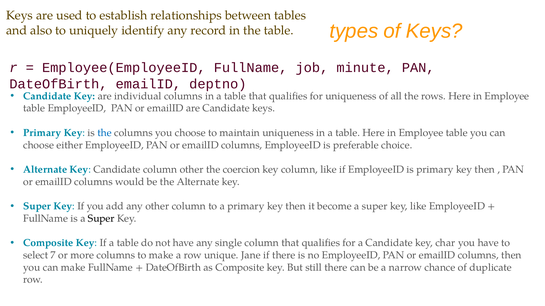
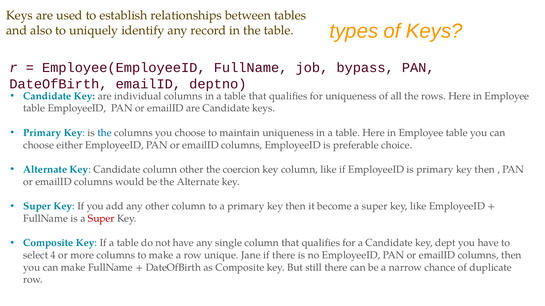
minute: minute -> bypass (365, 68)
Super colour: black -> red (101, 219)
char: char -> dept (445, 243)
7: 7 -> 4 (53, 256)
